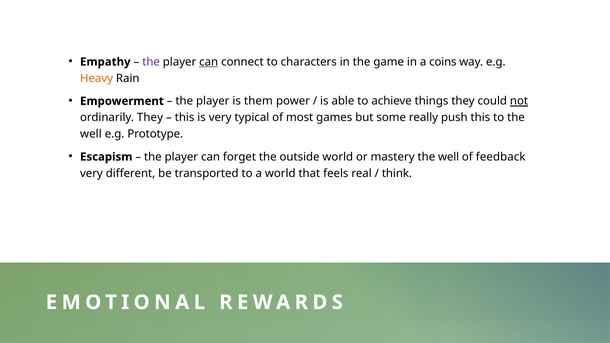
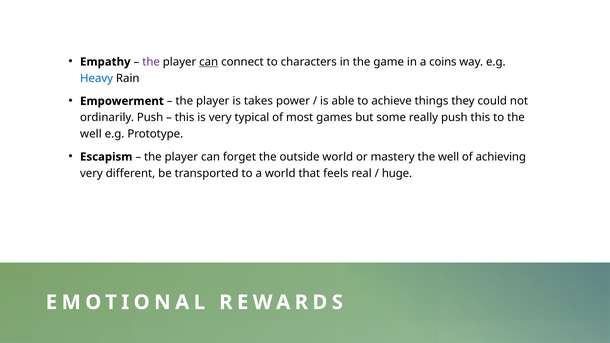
Heavy colour: orange -> blue (97, 78)
them: them -> takes (258, 101)
not underline: present -> none (519, 101)
ordinarily They: They -> Push (150, 118)
feedback: feedback -> achieving (501, 157)
think: think -> huge (397, 173)
